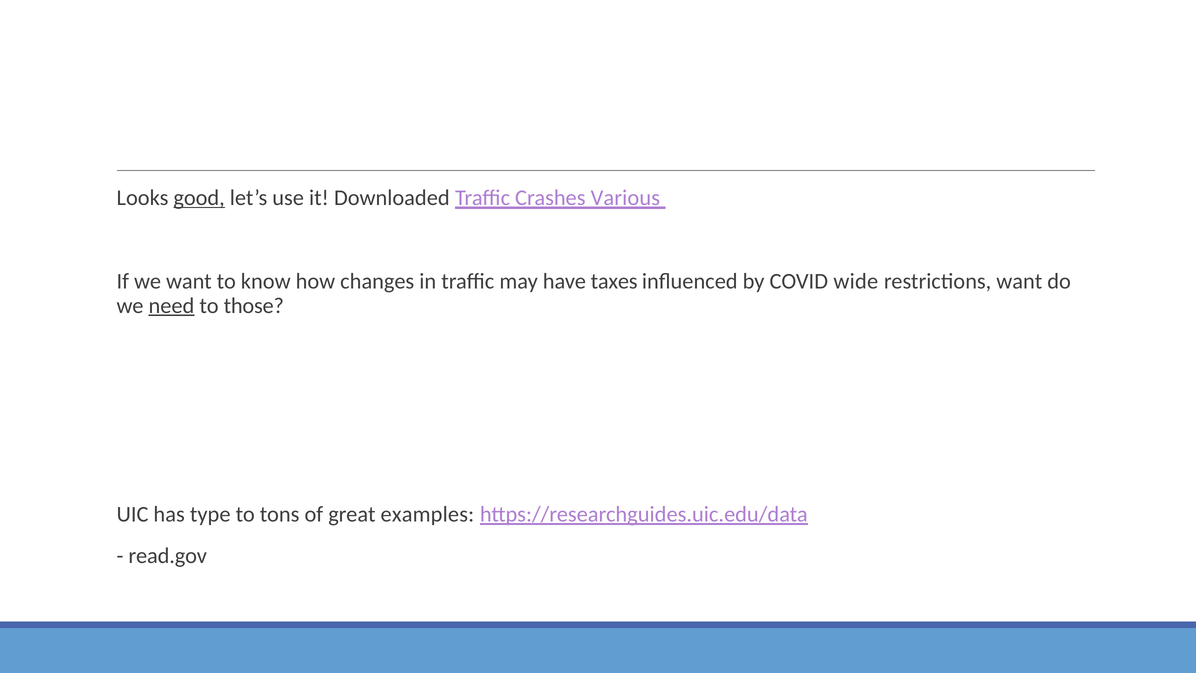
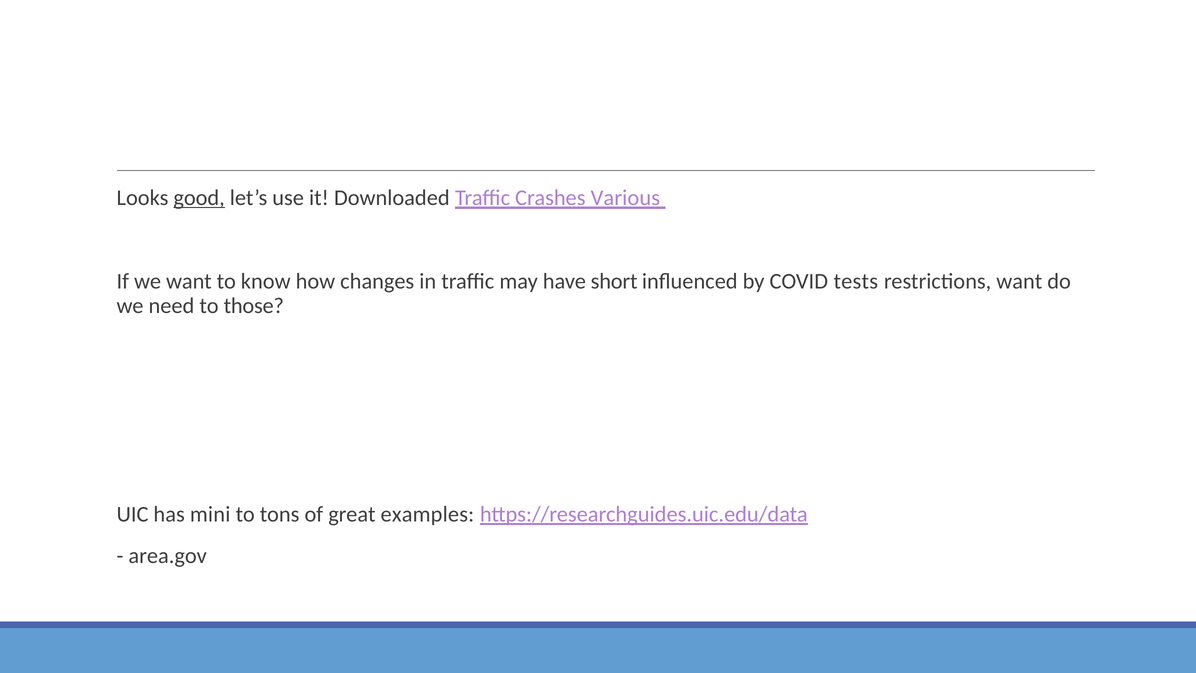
taxes: taxes -> short (614, 281)
wide: wide -> tests (856, 281)
need underline: present -> none (171, 305)
type: type -> mini (210, 514)
read.gov: read.gov -> area.gov (168, 556)
